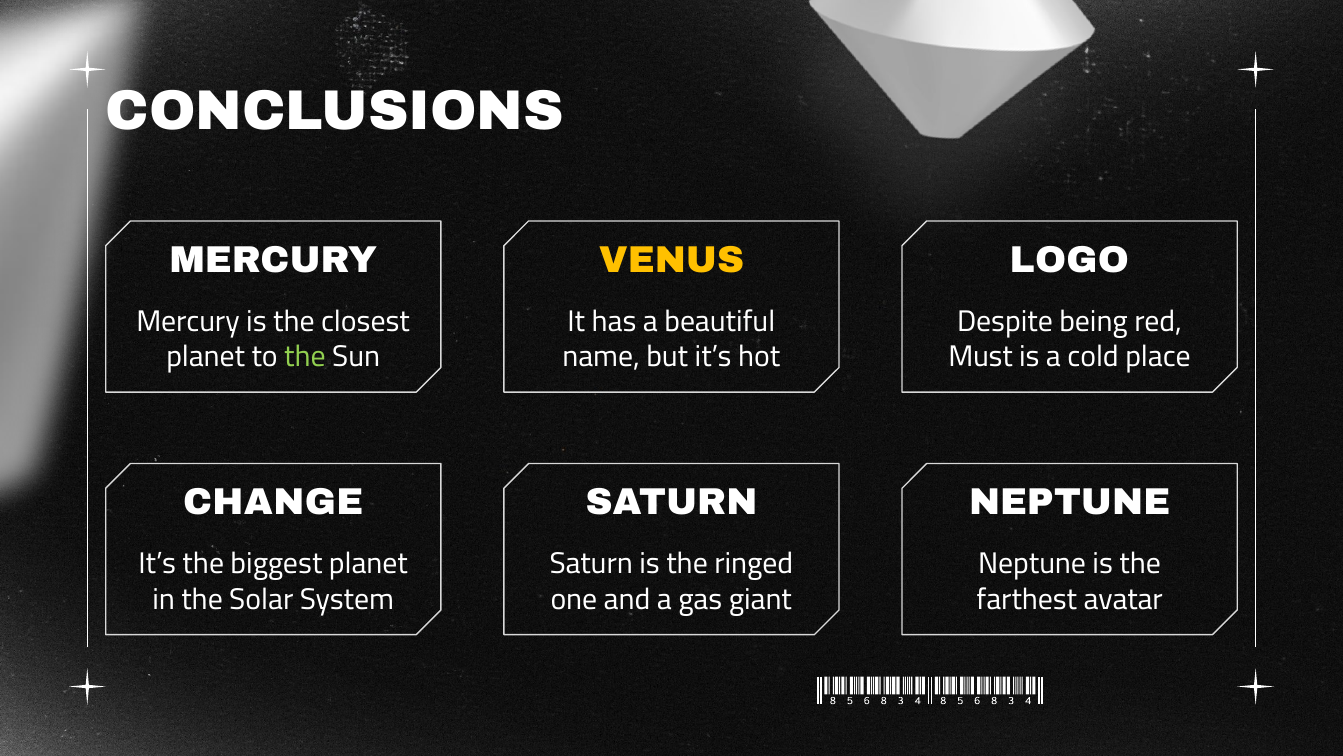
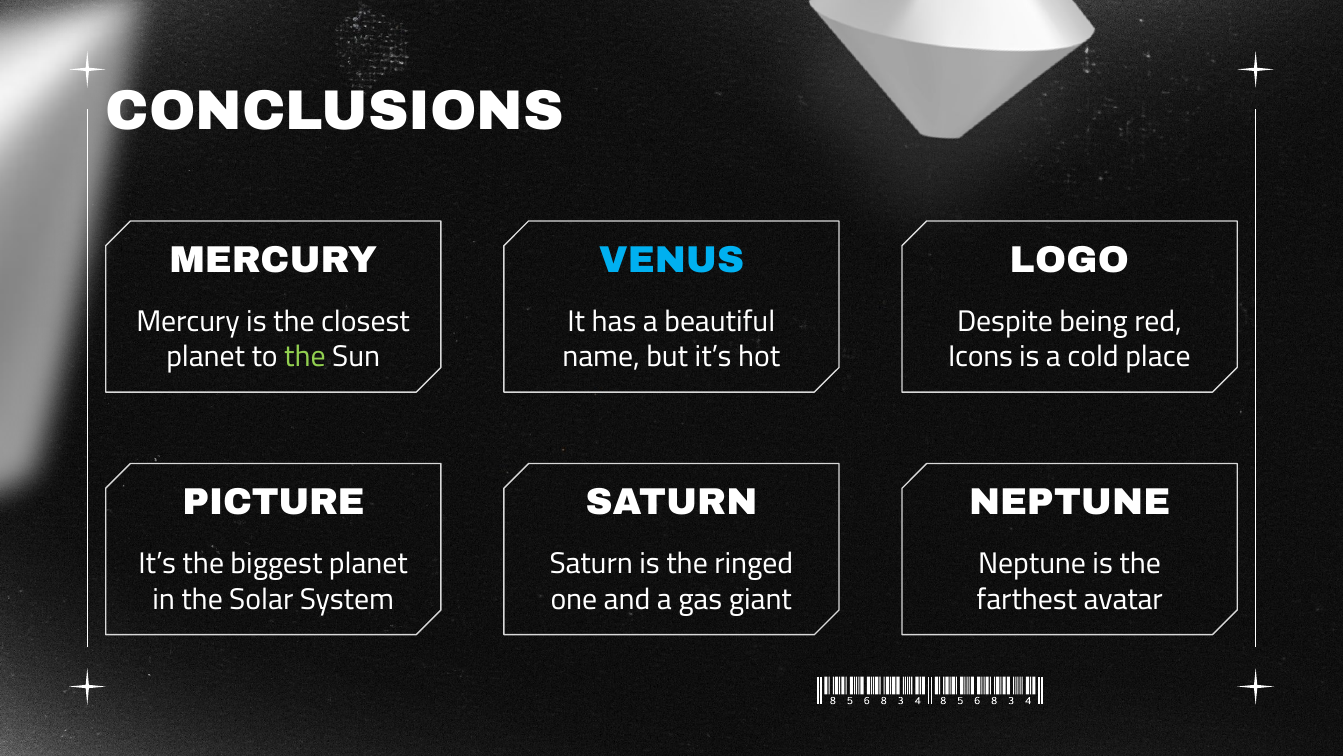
VENUS colour: yellow -> light blue (671, 260)
Must: Must -> Icons (981, 357)
CHANGE: CHANGE -> PICTURE (274, 502)
